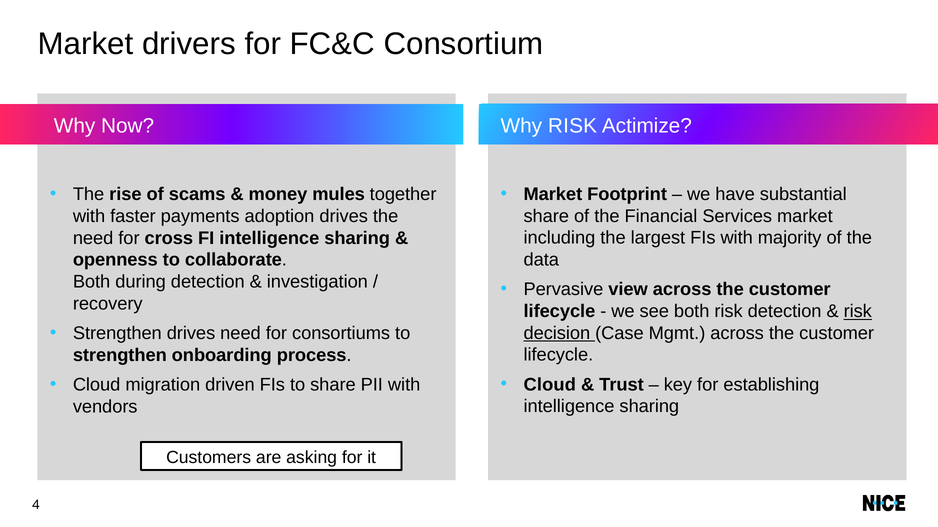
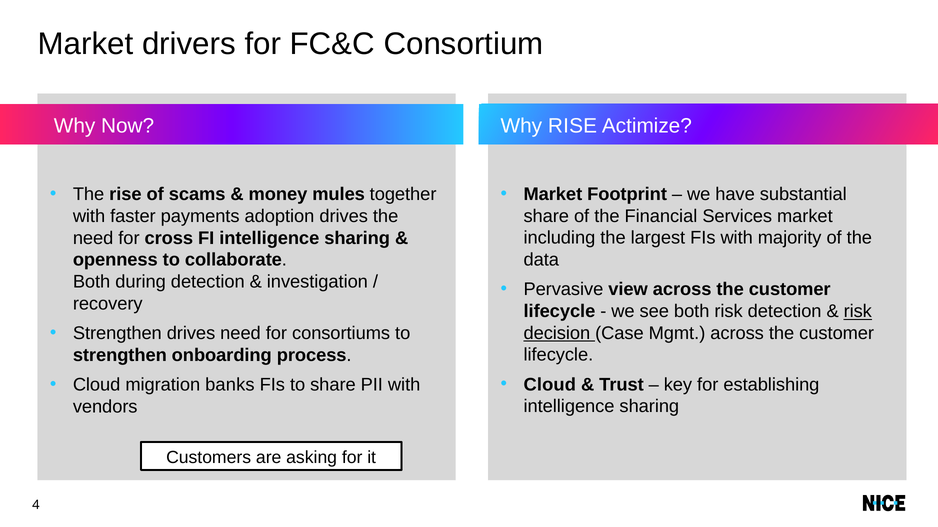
Why RISK: RISK -> RISE (572, 126)
driven: driven -> banks (230, 385)
